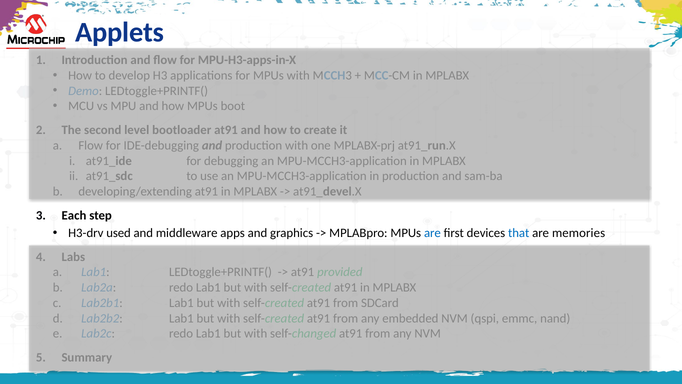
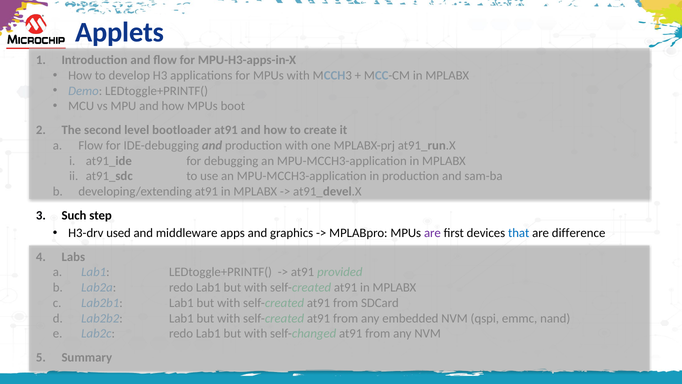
Each: Each -> Such (74, 215)
are colour: blue -> purple (432, 233)
memories: memories -> difference (579, 233)
